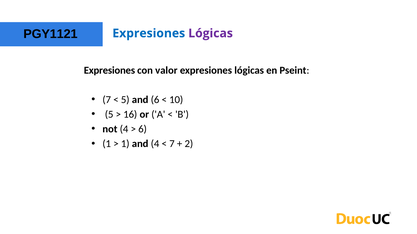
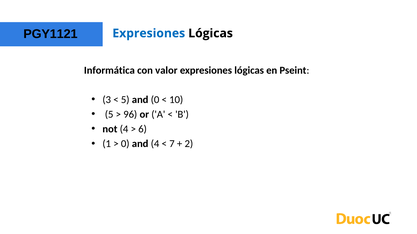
Lógicas colour: purple -> black (211, 33)
Expresiones: Expresiones -> Informática (109, 70)
7: 7 -> 3 (107, 100)
and 6: 6 -> 0 (155, 100)
16: 16 -> 96 (130, 115)
1: 1 -> 0 (125, 144)
